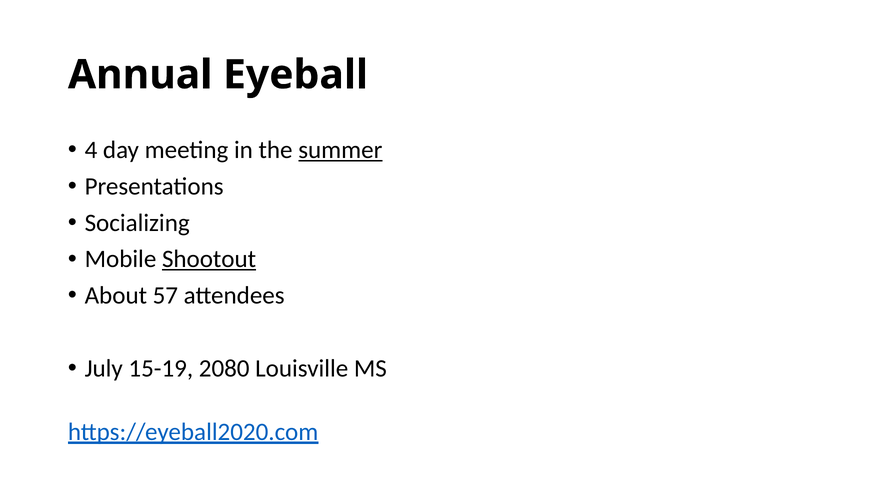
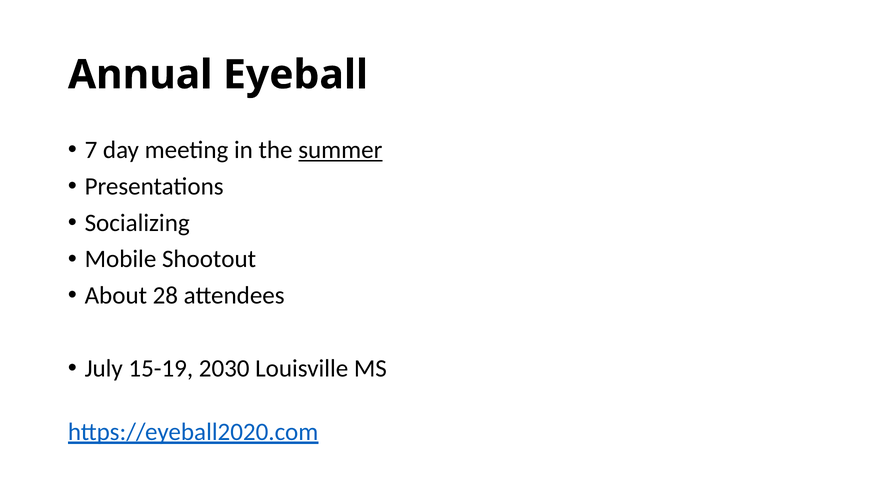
4: 4 -> 7 (91, 150)
Shootout underline: present -> none (209, 259)
57: 57 -> 28 (165, 296)
2080: 2080 -> 2030 (224, 368)
